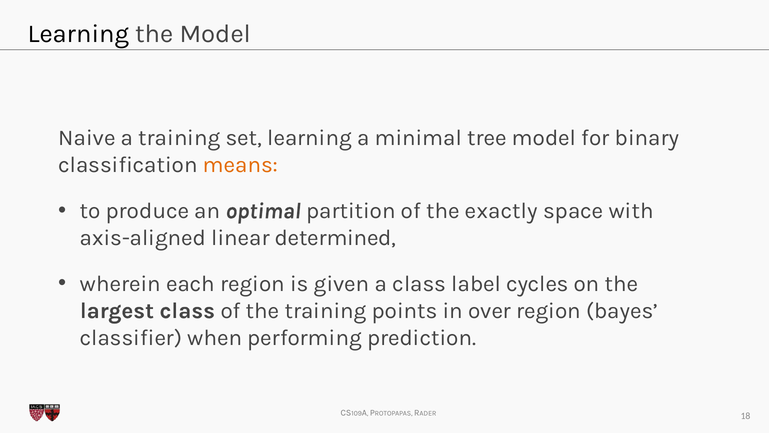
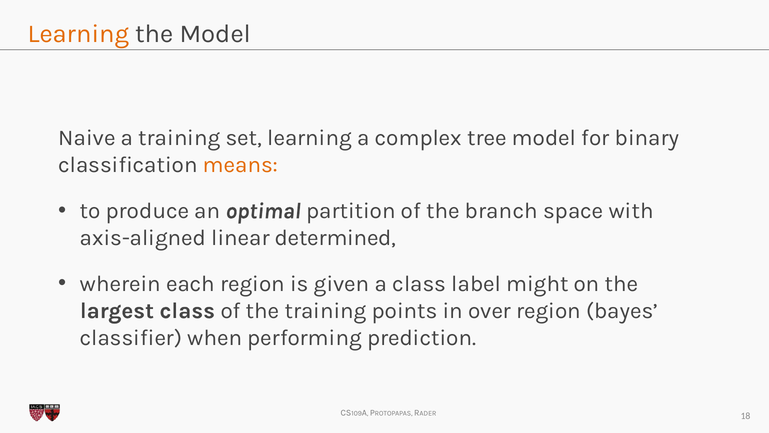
Learning colour: black -> orange (78, 34)
minimal: minimal -> complex (418, 138)
exactly: exactly -> branch (501, 211)
cycles: cycles -> might (537, 283)
